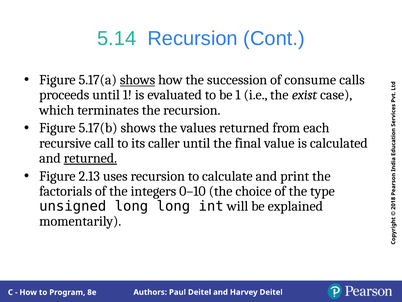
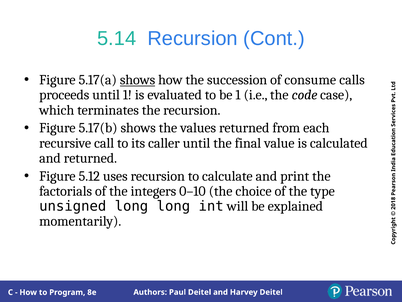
exist: exist -> code (305, 95)
returned underline: present -> none (90, 158)
2.13: 2.13 -> 5.12 (89, 176)
